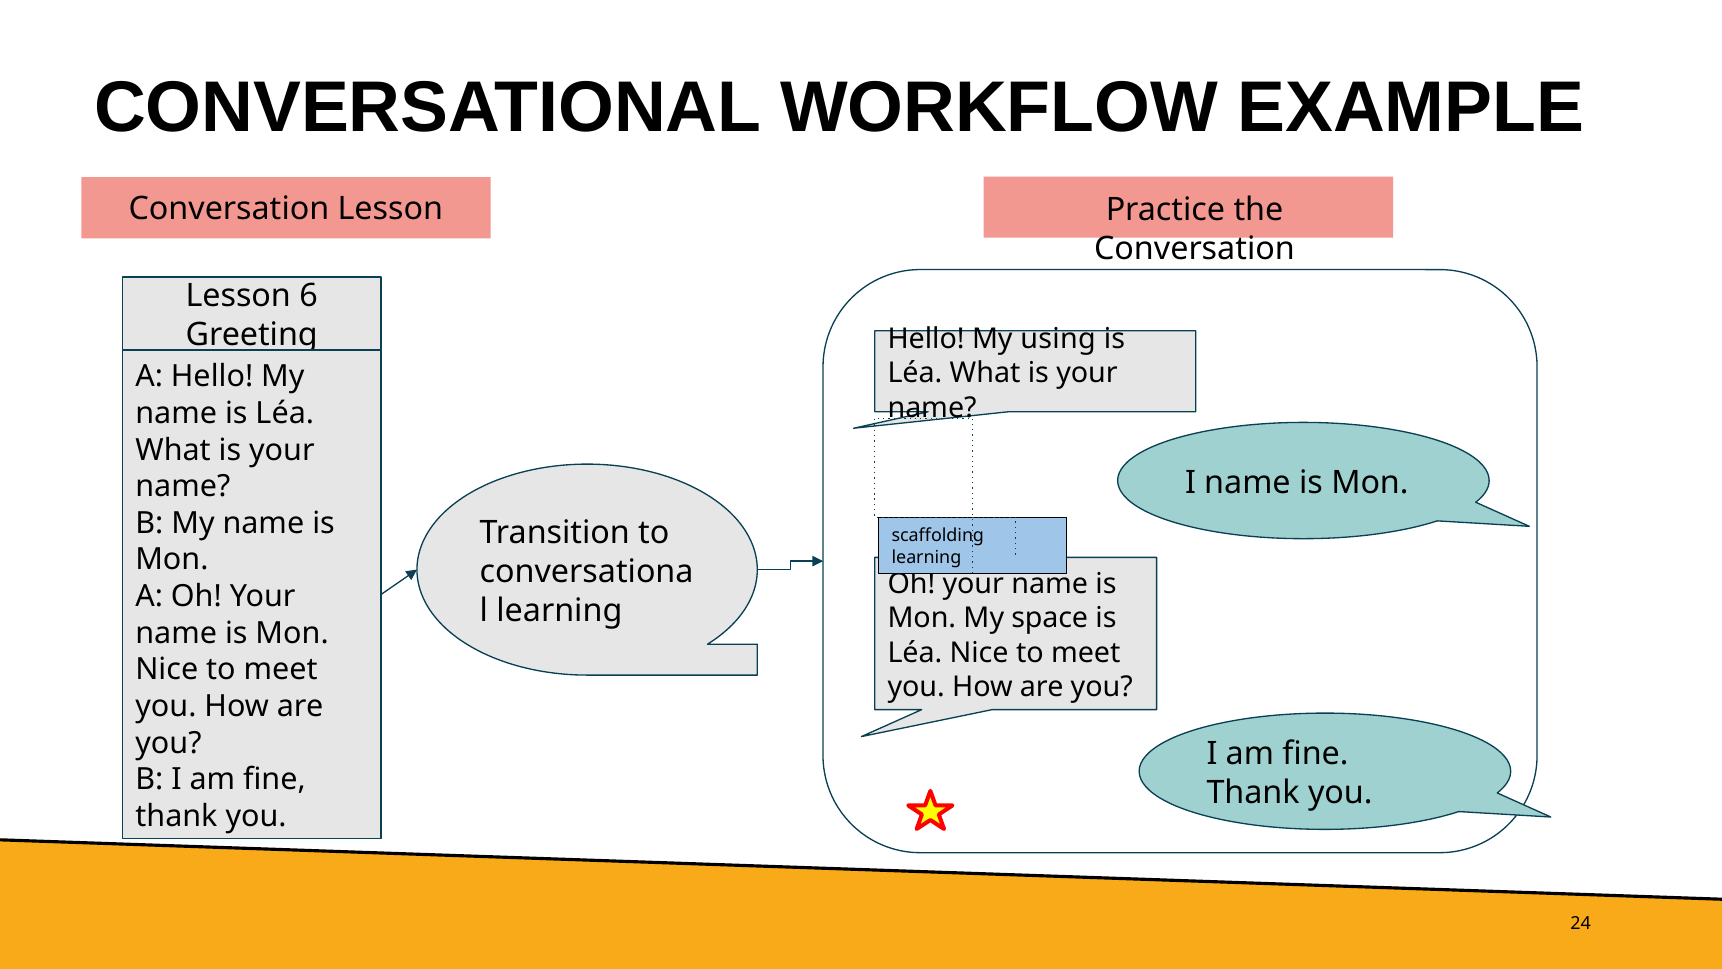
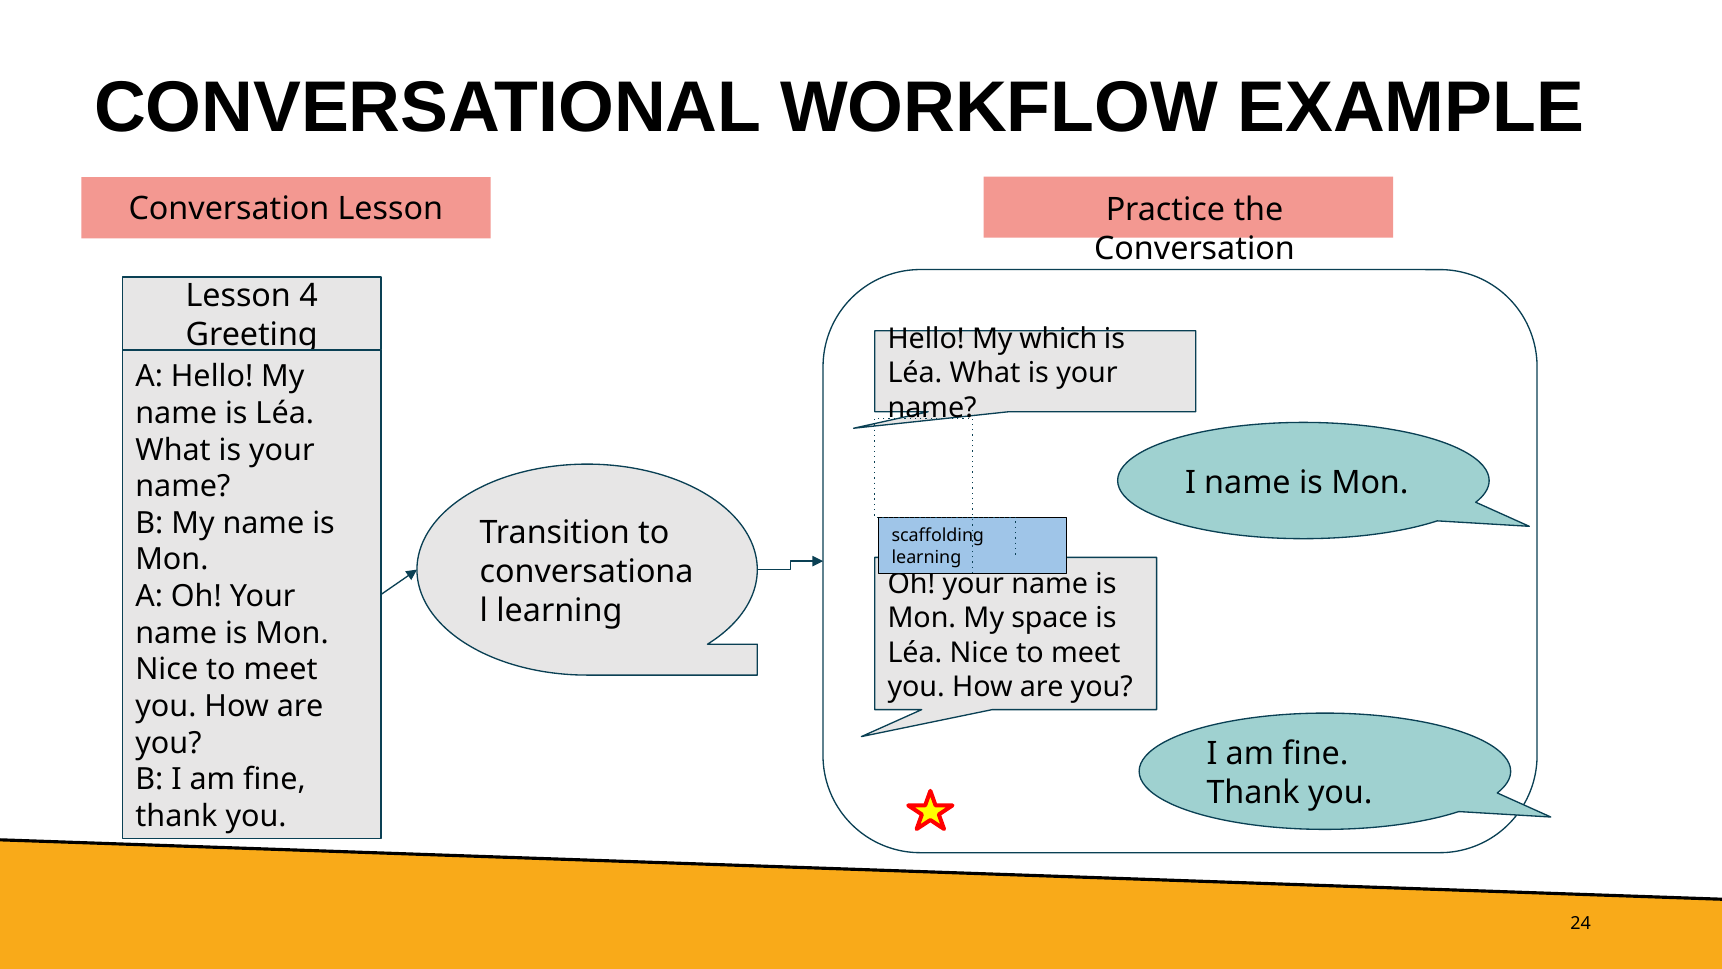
6: 6 -> 4 (309, 296)
using: using -> which (1058, 339)
